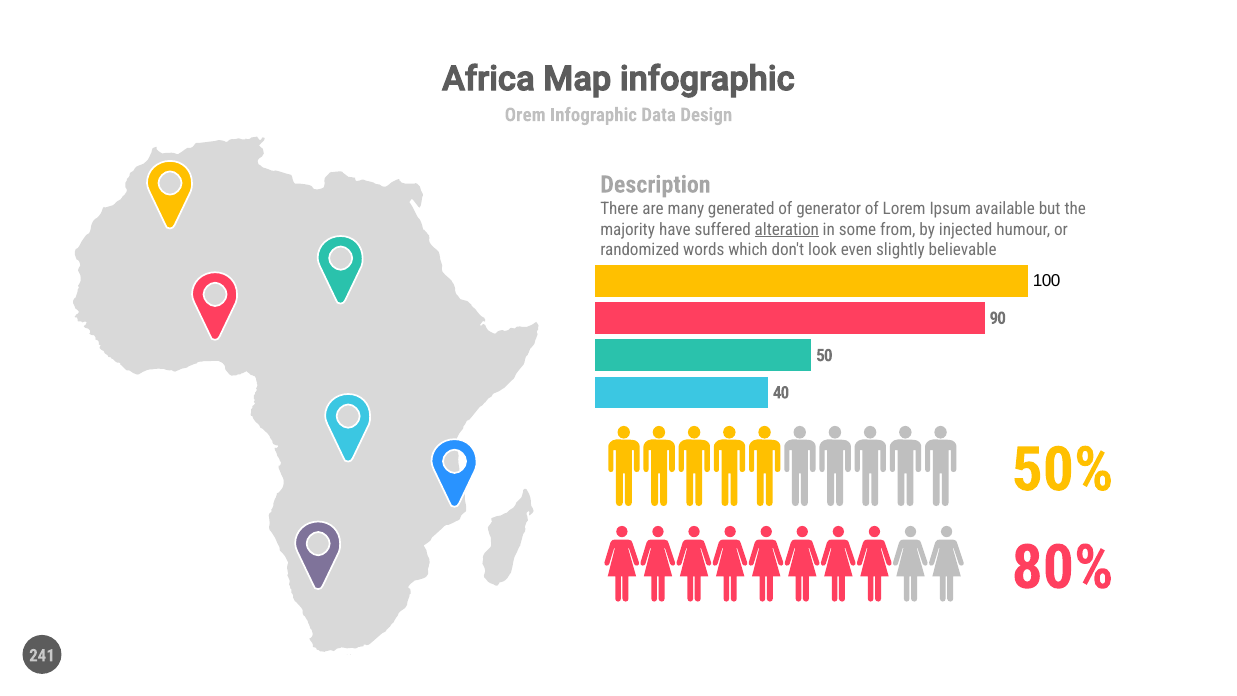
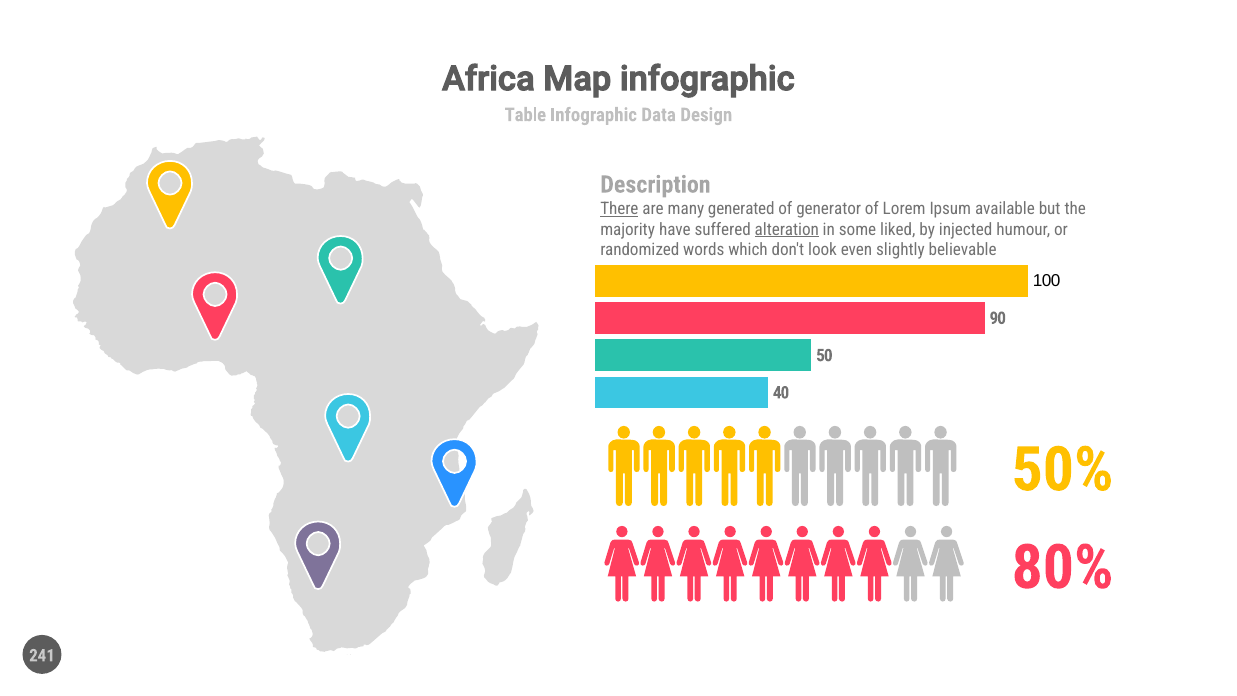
Orem: Orem -> Table (525, 115)
There underline: none -> present (619, 209)
from: from -> liked (898, 230)
